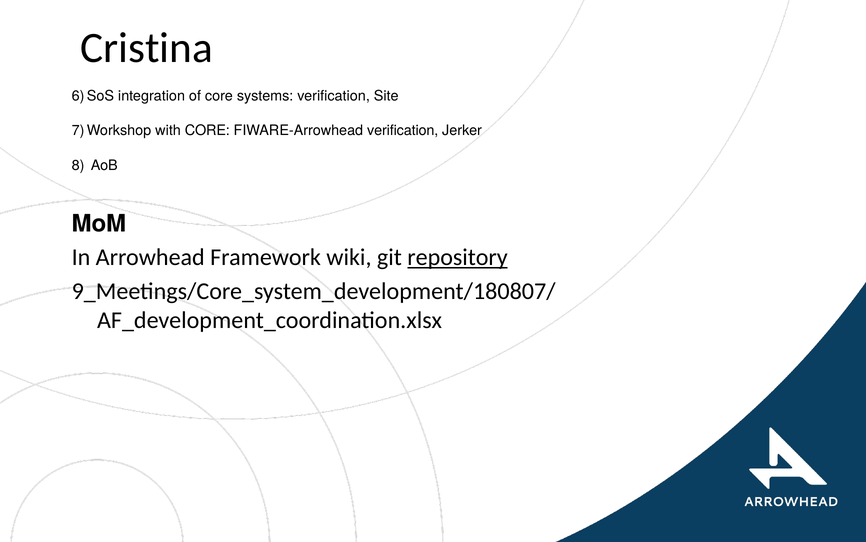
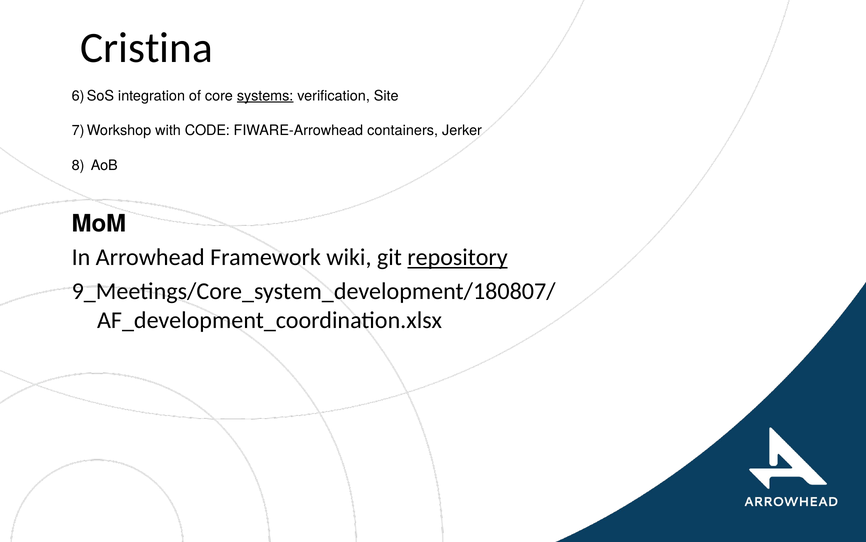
systems underline: none -> present (265, 96)
with CORE: CORE -> CODE (207, 130)
FIWARE-Arrowhead verification: verification -> containers (403, 130)
